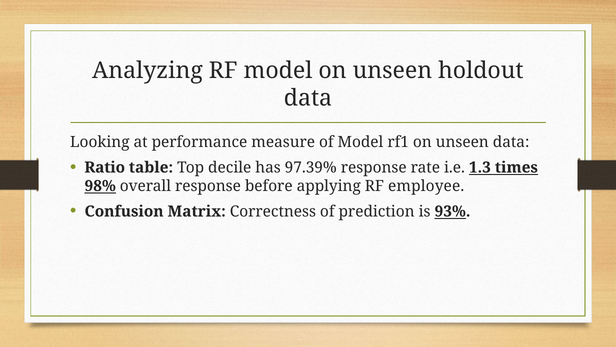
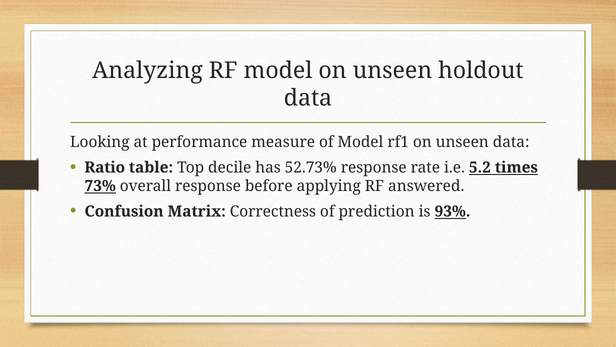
97.39%: 97.39% -> 52.73% (311, 167)
1.3: 1.3 -> 5.2 (480, 167)
98%: 98% -> 73% (100, 186)
employee: employee -> answered (426, 186)
